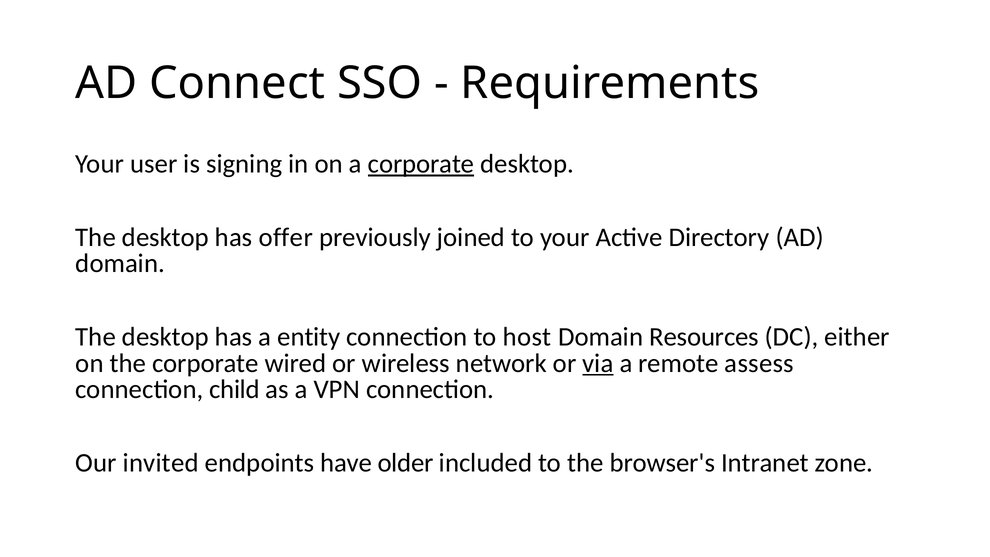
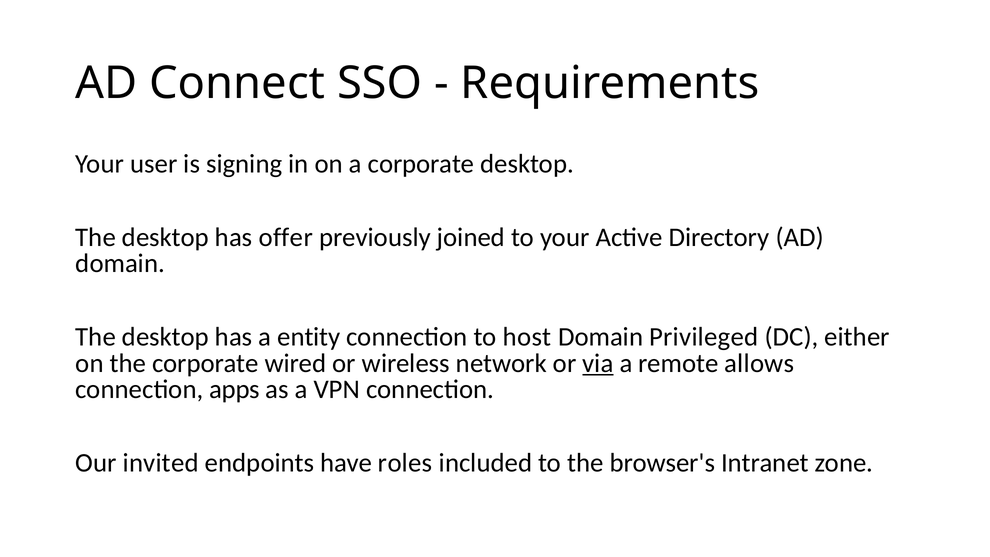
corporate underline: present -> none (421, 164)
Resources: Resources -> Privileged (704, 337)
assess: assess -> allows (759, 363)
child: child -> apps (235, 389)
older: older -> roles (405, 463)
